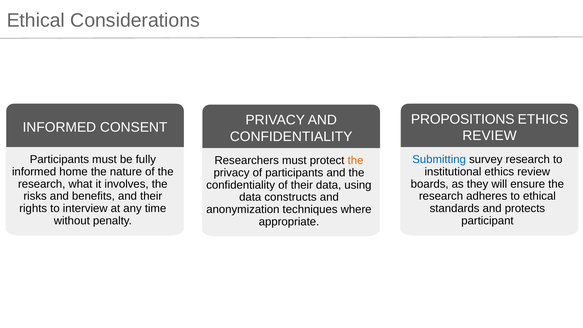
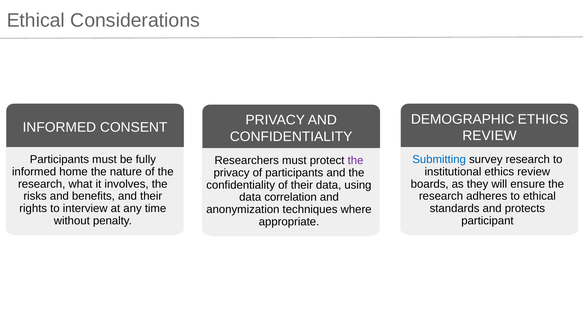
PROPOSITIONS: PROPOSITIONS -> DEMOGRAPHIC (463, 119)
the colour: orange -> purple (356, 160)
constructs: constructs -> correlation (291, 197)
